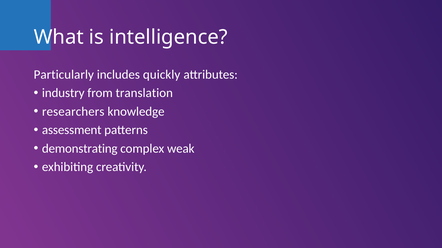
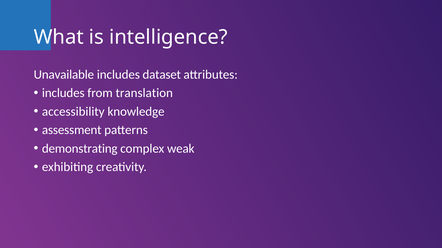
Particularly: Particularly -> Unavailable (64, 75)
quickly: quickly -> dataset (162, 75)
industry: industry -> includes (63, 93)
researchers: researchers -> accessibility (73, 112)
